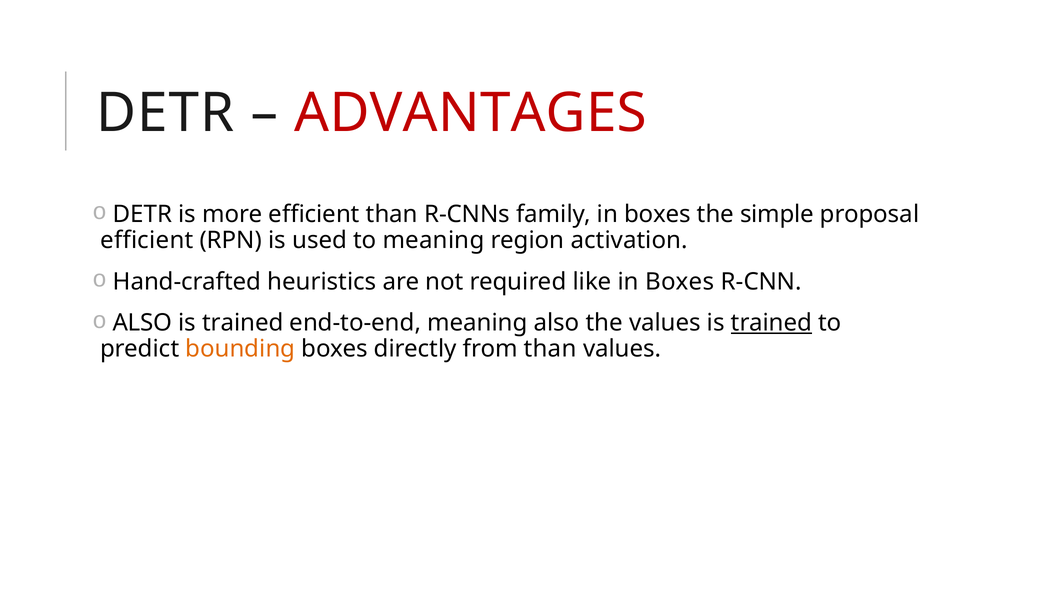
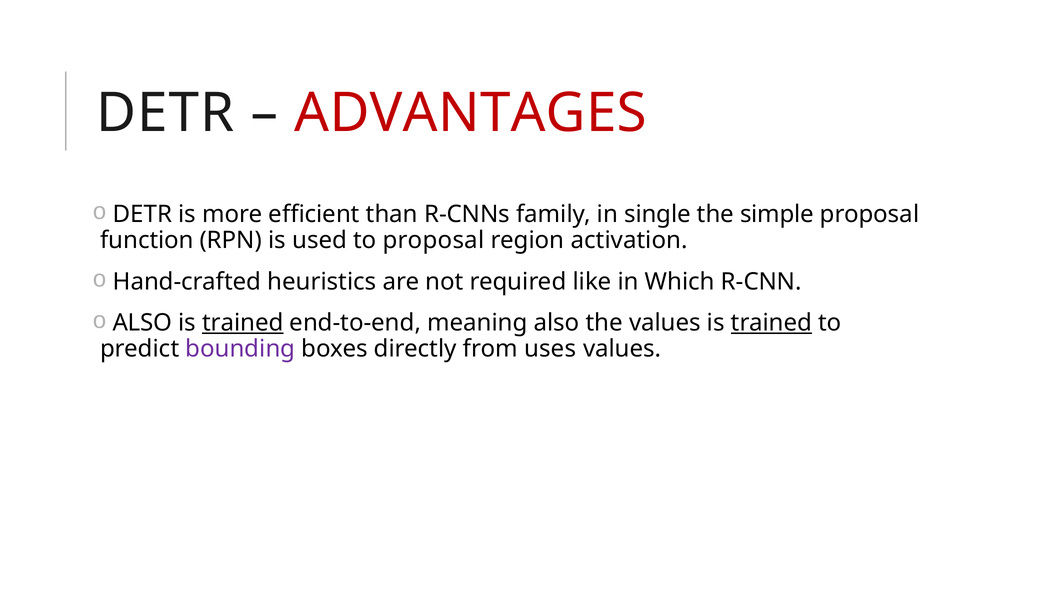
family in boxes: boxes -> single (657, 214)
efficient: efficient -> function (147, 240)
to meaning: meaning -> proposal (434, 240)
like in Boxes: Boxes -> Which (680, 281)
trained underline: none -> present (243, 323)
bounding colour: orange -> purple (240, 349)
from than: than -> uses (550, 349)
